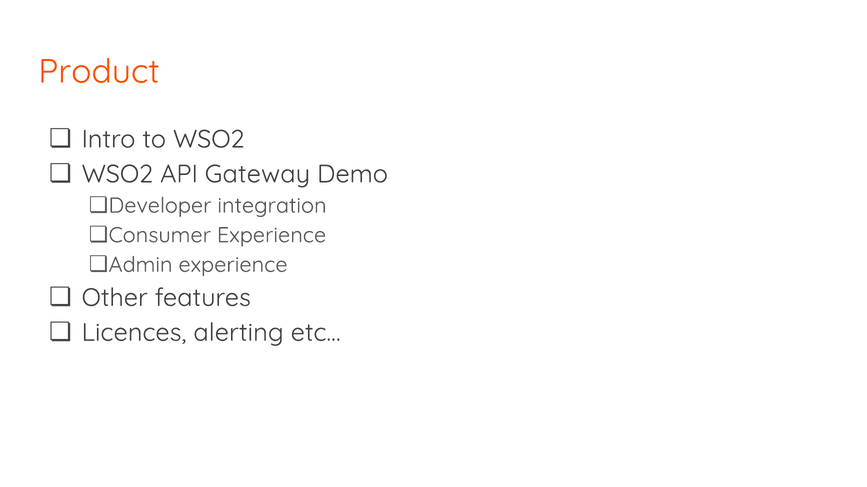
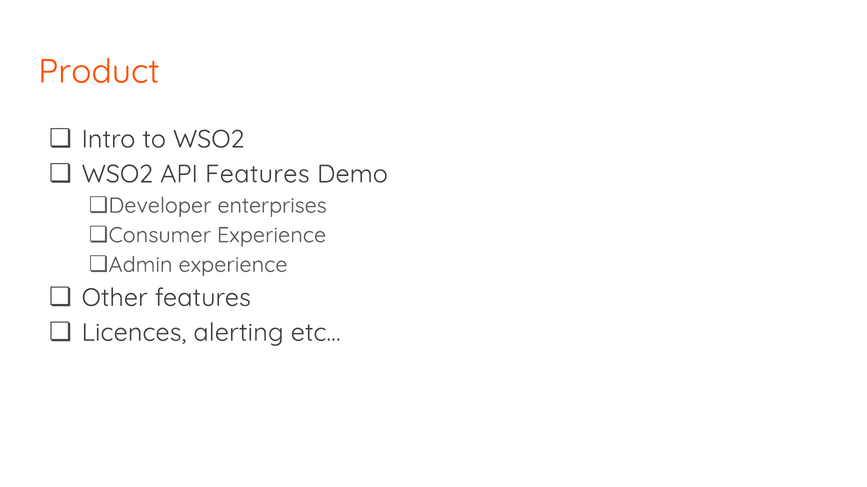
API Gateway: Gateway -> Features (257, 174)
integration: integration -> enterprises (272, 206)
